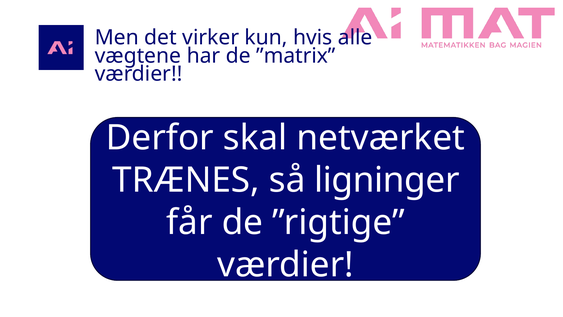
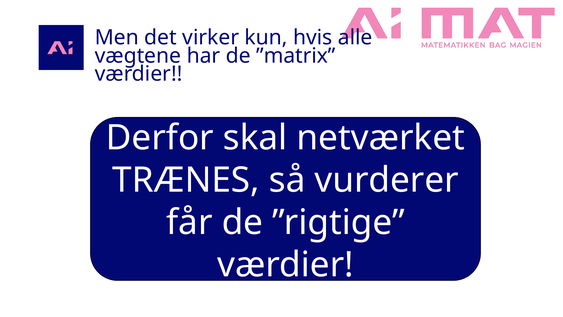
ligninger: ligninger -> vurderer (387, 180)
